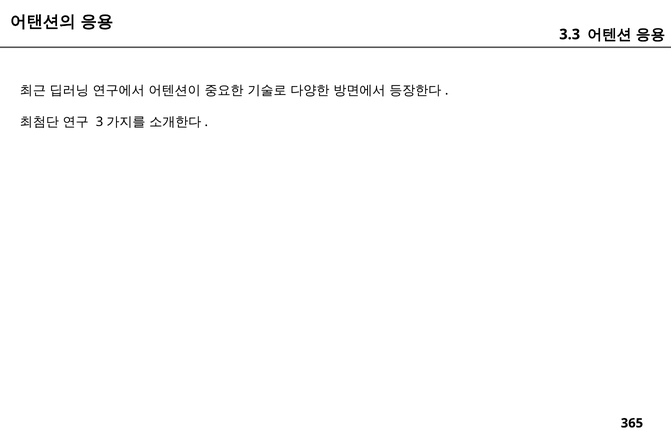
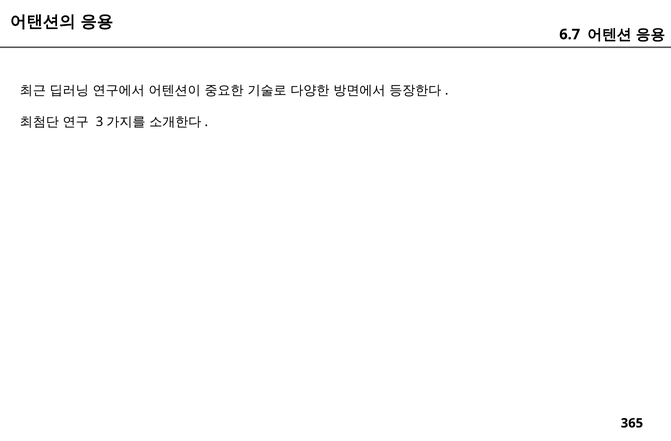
3.3: 3.3 -> 6.7 (570, 34)
